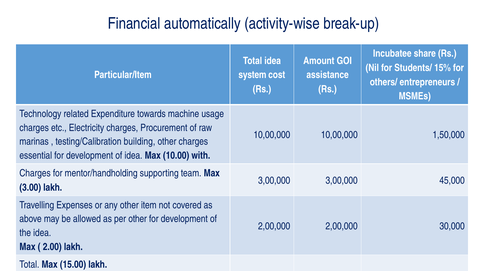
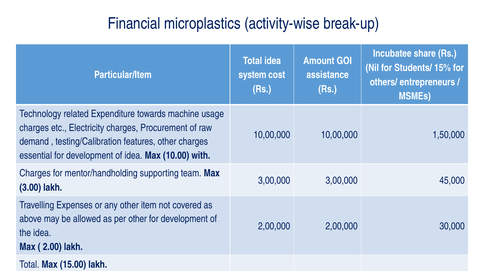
automatically: automatically -> microplastics (202, 23)
marinas: marinas -> demand (34, 142)
building: building -> features (140, 142)
